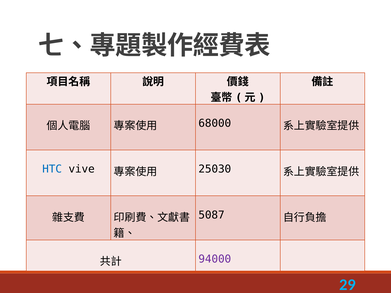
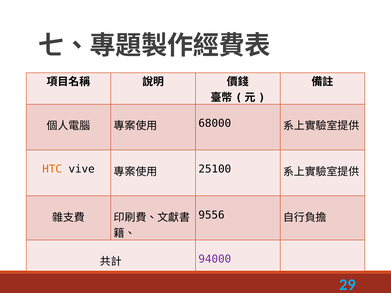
HTC colour: blue -> orange (52, 169)
25030: 25030 -> 25100 (215, 169)
5087: 5087 -> 9556 (211, 215)
